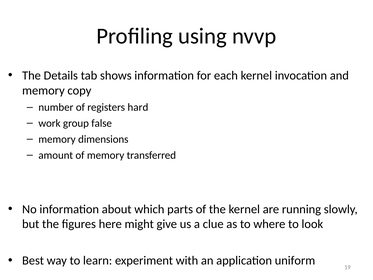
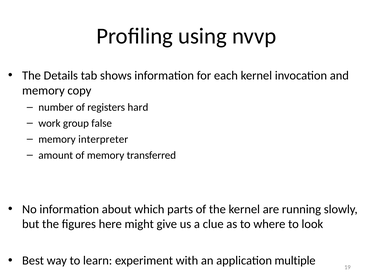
dimensions: dimensions -> interpreter (103, 139)
uniform: uniform -> multiple (295, 260)
